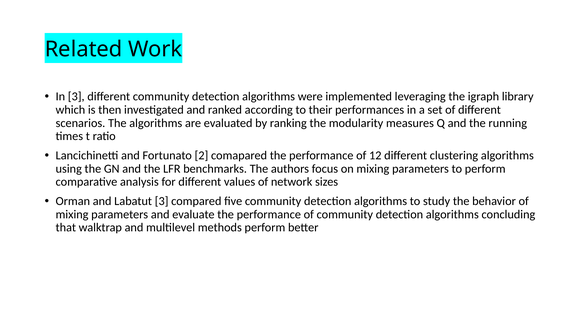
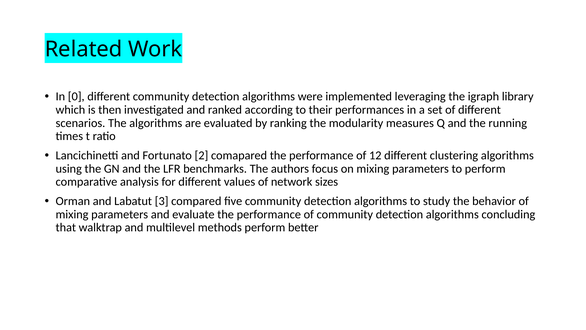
In 3: 3 -> 0 (76, 96)
